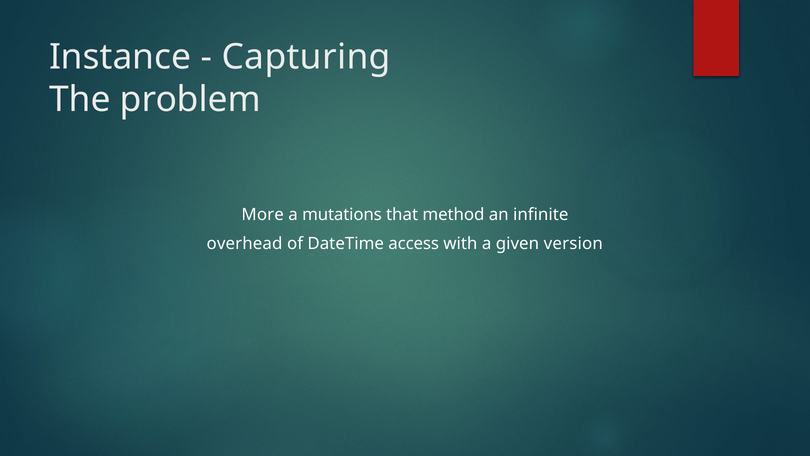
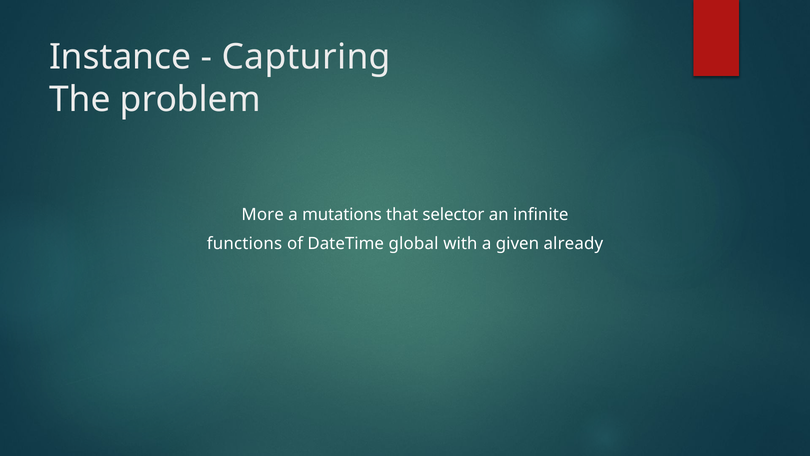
method: method -> selector (453, 215)
overhead: overhead -> functions (244, 243)
access: access -> global (414, 243)
version: version -> already (573, 243)
